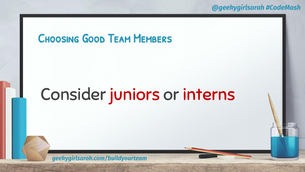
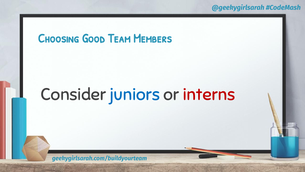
juniors colour: red -> blue (135, 94)
